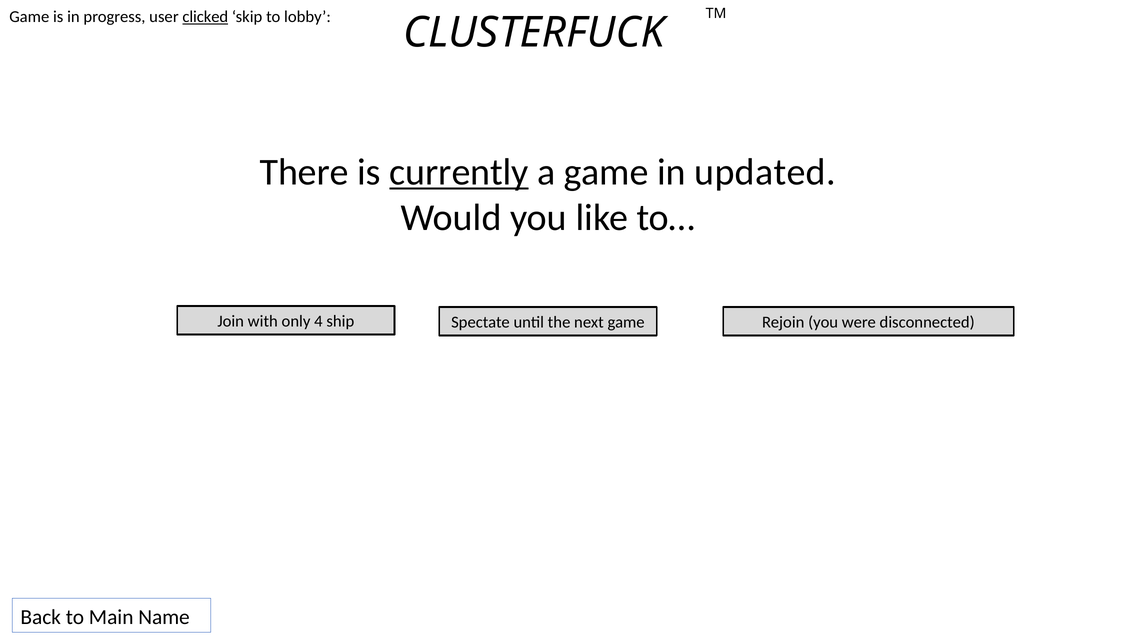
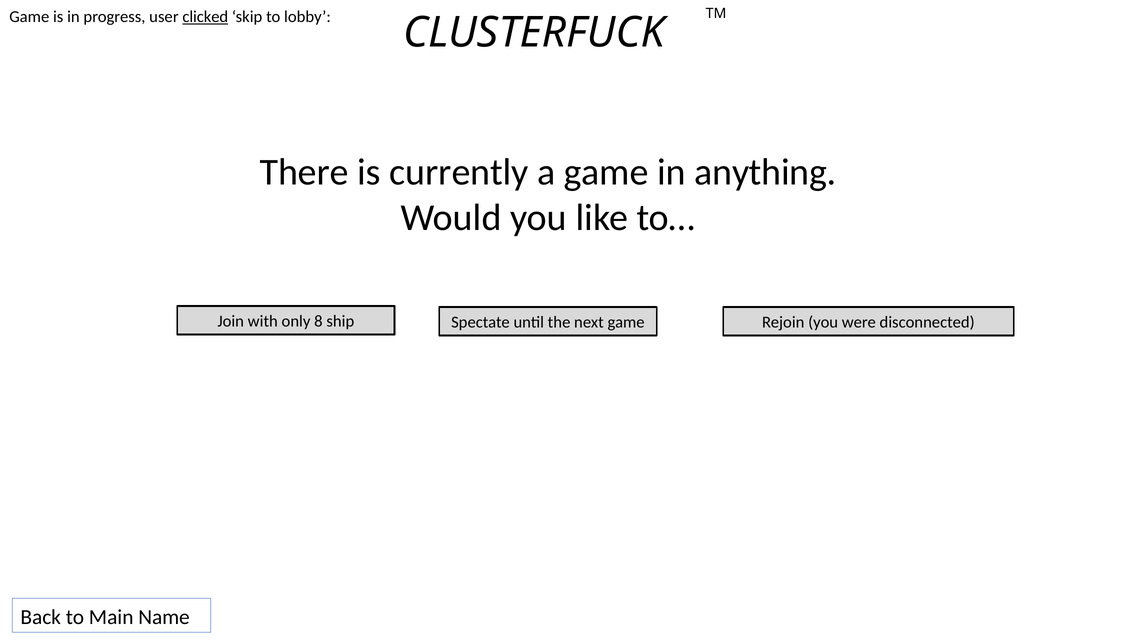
currently underline: present -> none (459, 172)
updated: updated -> anything (765, 172)
4: 4 -> 8 (318, 322)
